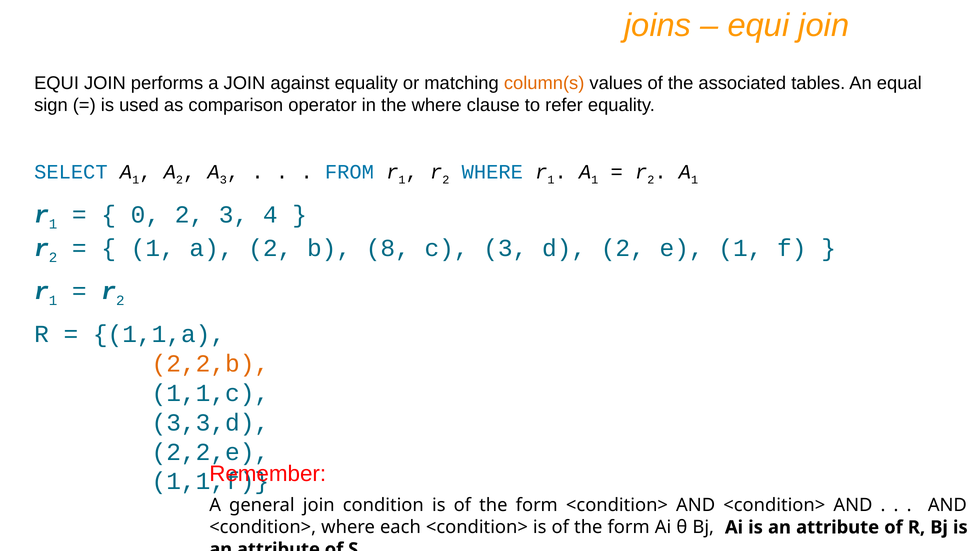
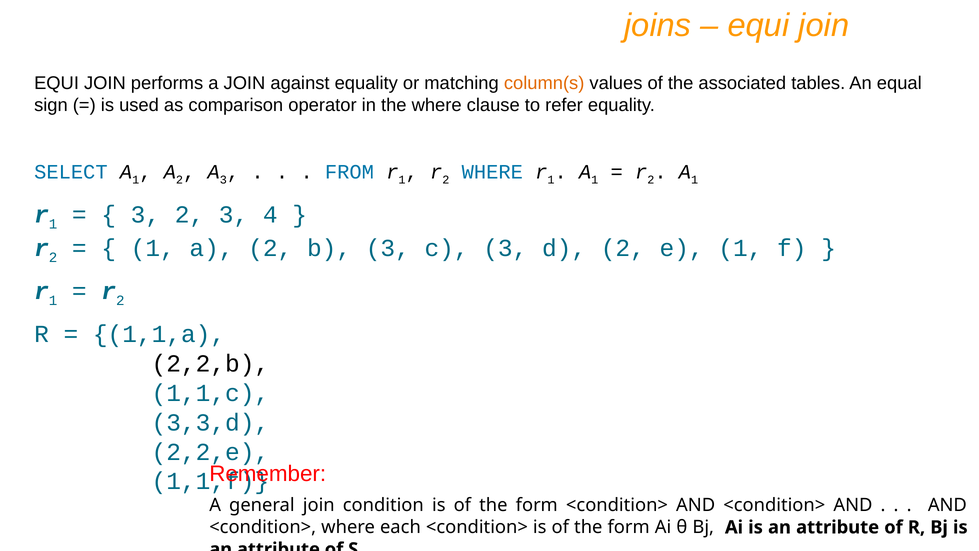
0: 0 -> 3 (145, 214)
b 8: 8 -> 3 (388, 248)
2,2,b colour: orange -> black (210, 364)
